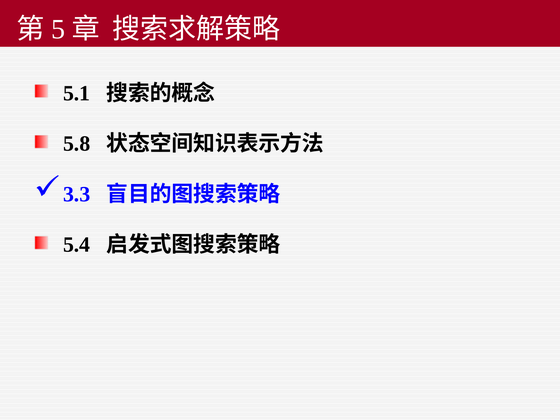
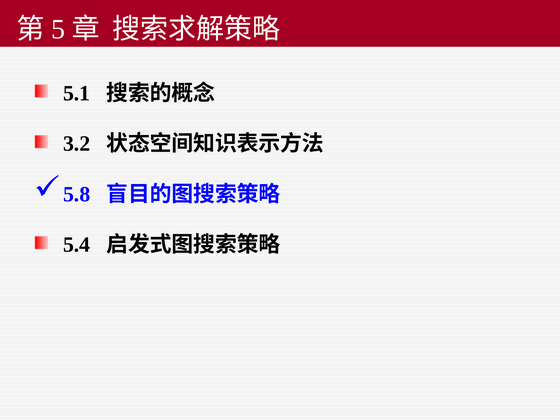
5.8: 5.8 -> 3.2 (77, 144)
3.3: 3.3 -> 5.8 (77, 194)
